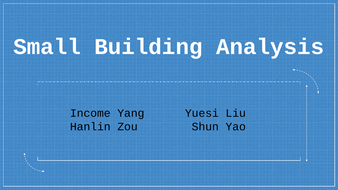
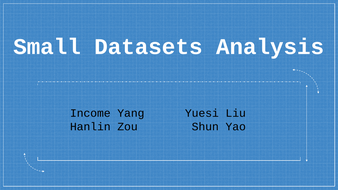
Building: Building -> Datasets (148, 47)
